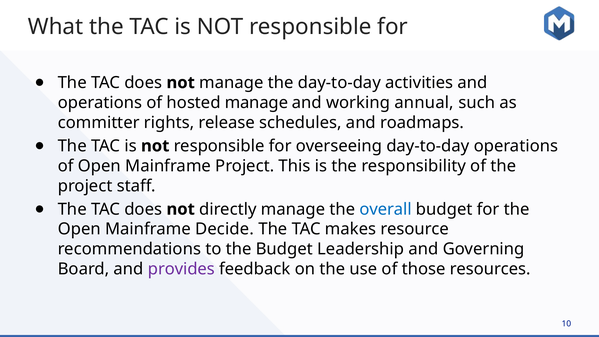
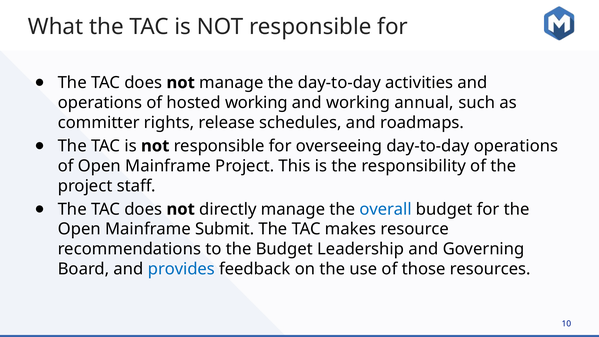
hosted manage: manage -> working (256, 103)
Decide: Decide -> Submit (225, 229)
provides colour: purple -> blue (181, 269)
